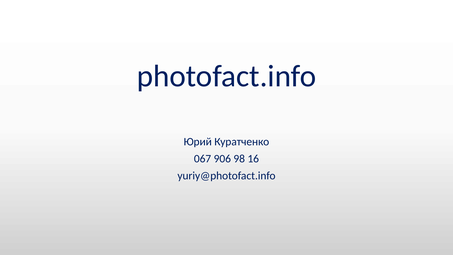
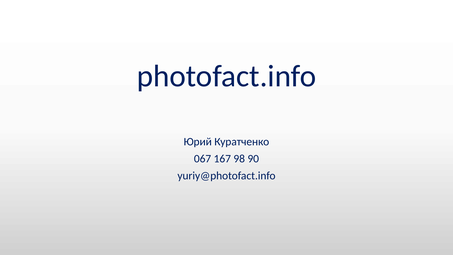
906: 906 -> 167 (222, 159)
16: 16 -> 90 (253, 159)
